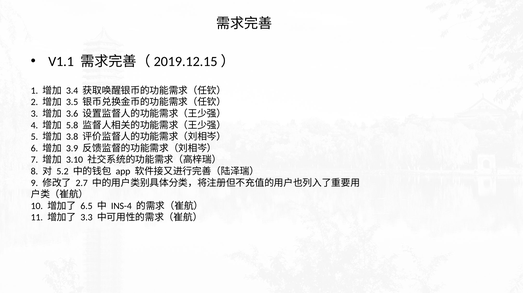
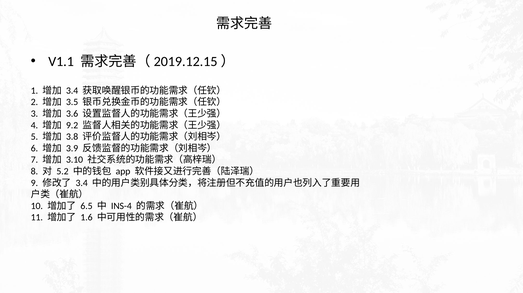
5.8: 5.8 -> 9.2 (72, 125)
2.7: 2.7 -> 3.4 (82, 183)
3.3: 3.3 -> 1.6 (87, 217)
